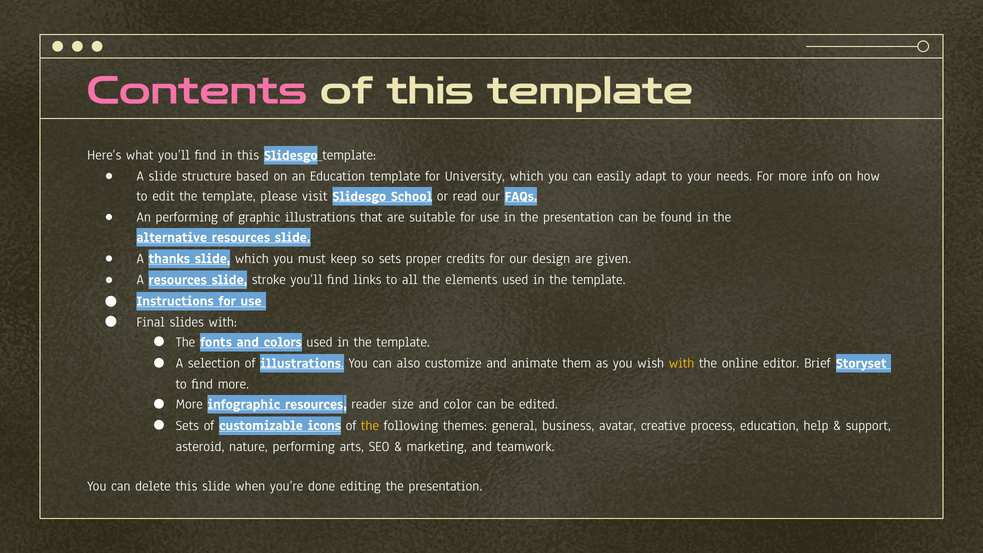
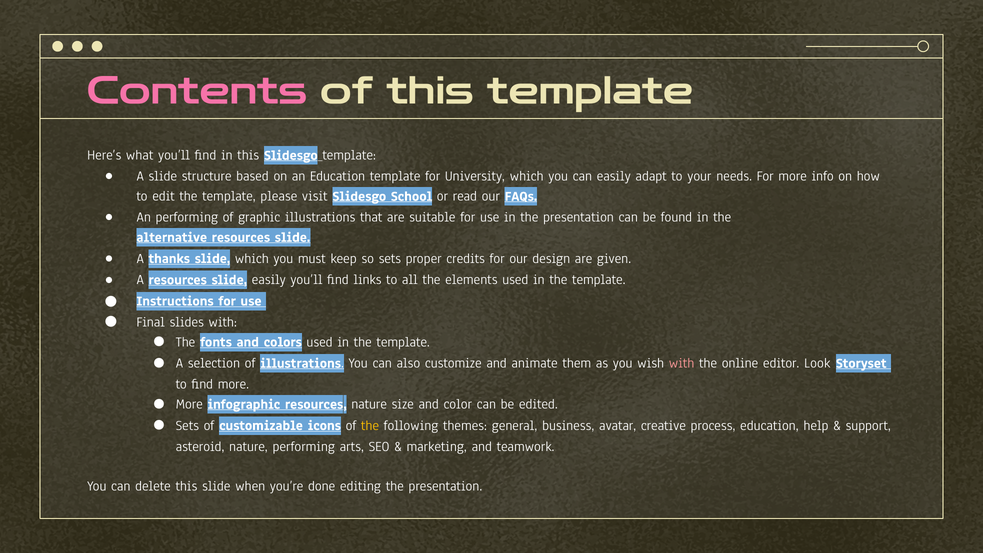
slide stroke: stroke -> easily (269, 280)
with colour: yellow -> pink (682, 363)
Brief: Brief -> Look (817, 363)
resources reader: reader -> nature (369, 404)
